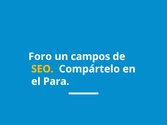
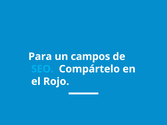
Foro: Foro -> Para (40, 57)
SEO colour: yellow -> light blue (42, 69)
Para: Para -> Rojo (56, 82)
